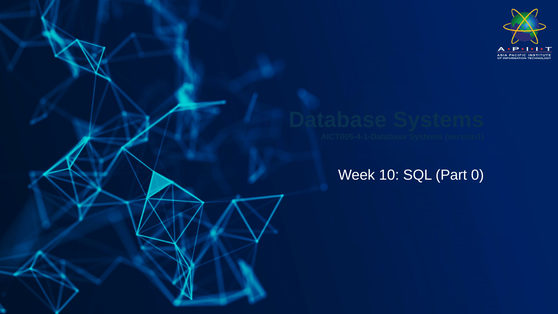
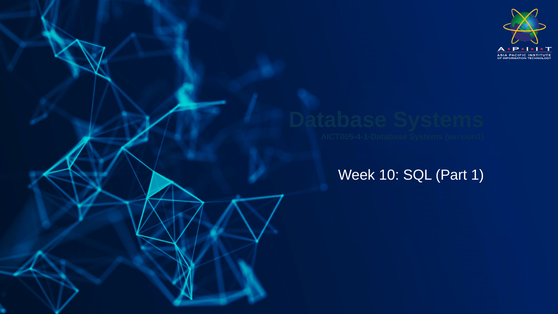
0: 0 -> 1 (477, 175)
